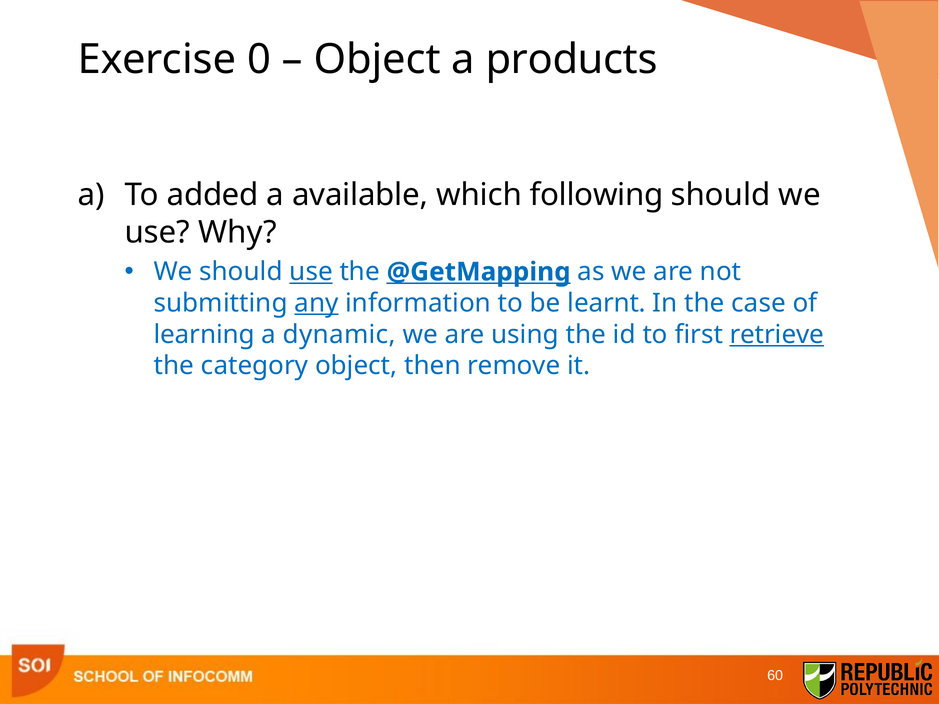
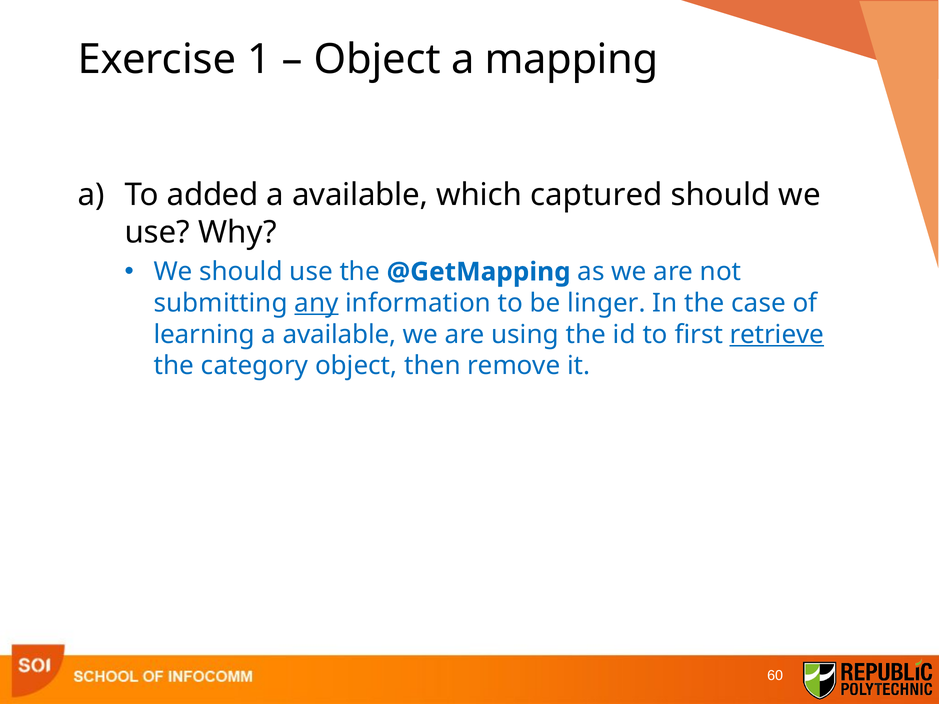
0: 0 -> 1 (259, 59)
products: products -> mapping (572, 59)
following: following -> captured (596, 195)
use underline: present -> none (311, 272)
@GetMapping underline: present -> none (479, 272)
learnt: learnt -> linger (607, 303)
dynamic: dynamic -> available (339, 335)
